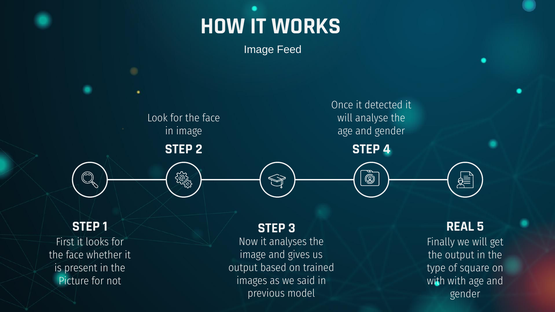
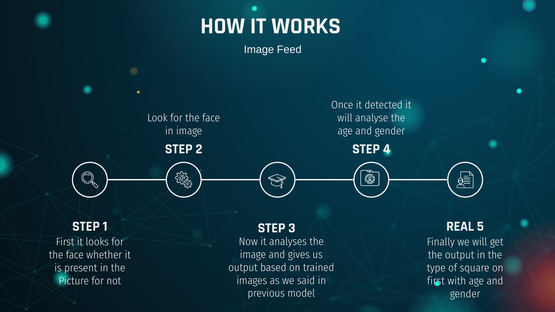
with: with -> first (436, 281)
